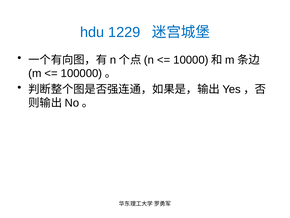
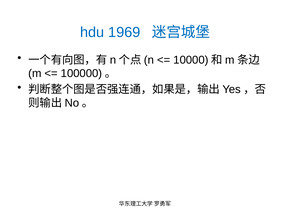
1229: 1229 -> 1969 (124, 32)
